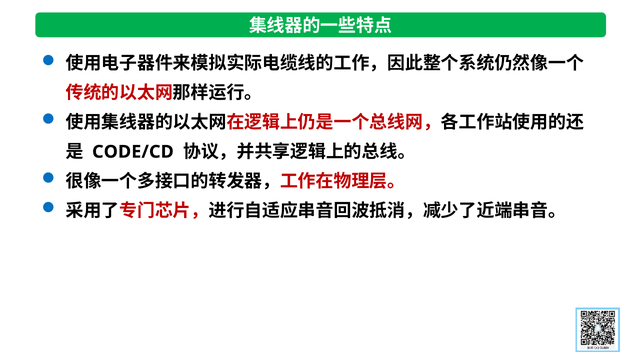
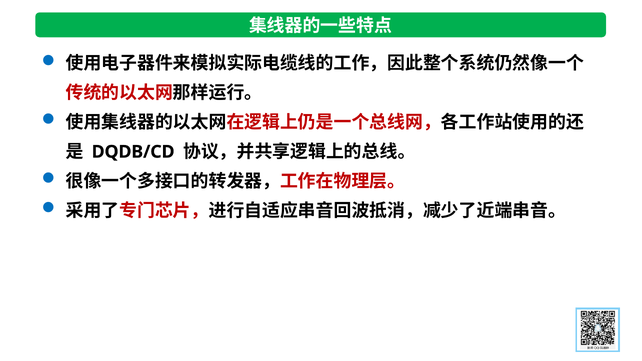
CODE/CD: CODE/CD -> DQDB/CD (133, 152)
